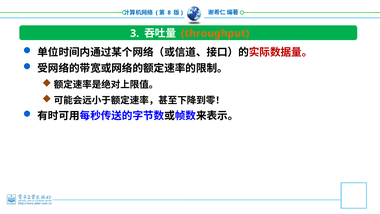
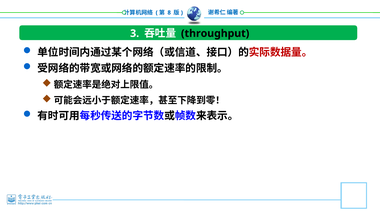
throughput colour: orange -> black (215, 33)
